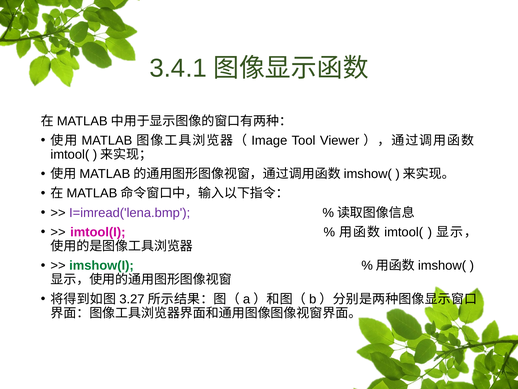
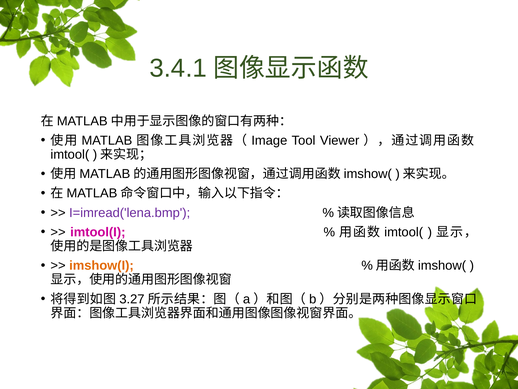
imshow(I colour: green -> orange (101, 265)
